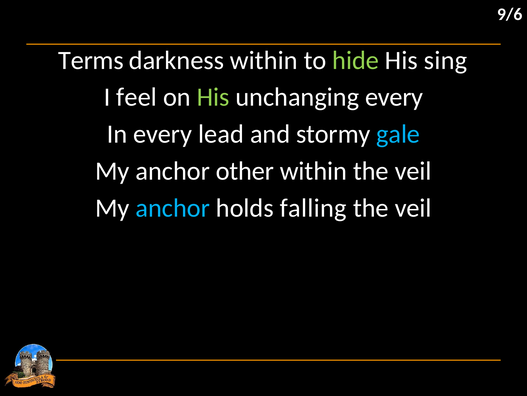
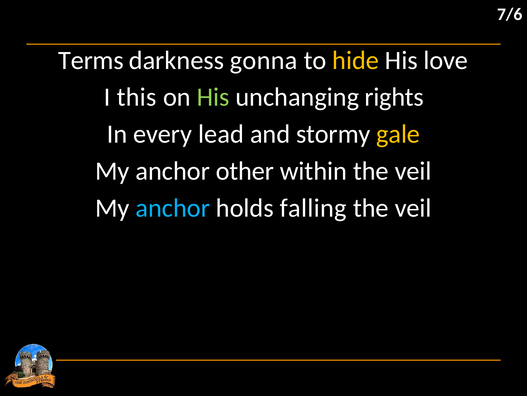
9/6: 9/6 -> 7/6 (510, 14)
darkness within: within -> gonna (264, 60)
hide colour: light green -> yellow (356, 60)
sing: sing -> love (446, 60)
feel: feel -> this (137, 97)
unchanging every: every -> rights (394, 97)
gale colour: light blue -> yellow (398, 134)
